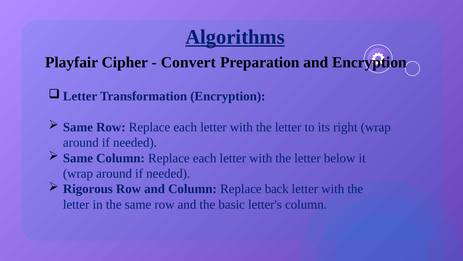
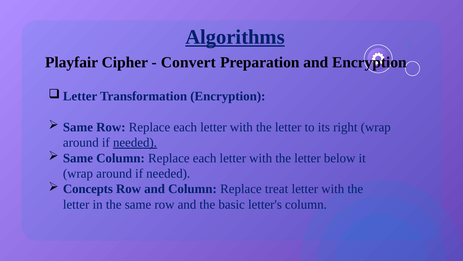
needed underline: none -> present (135, 142)
Rigorous: Rigorous -> Concepts (88, 189)
back: back -> treat (277, 189)
